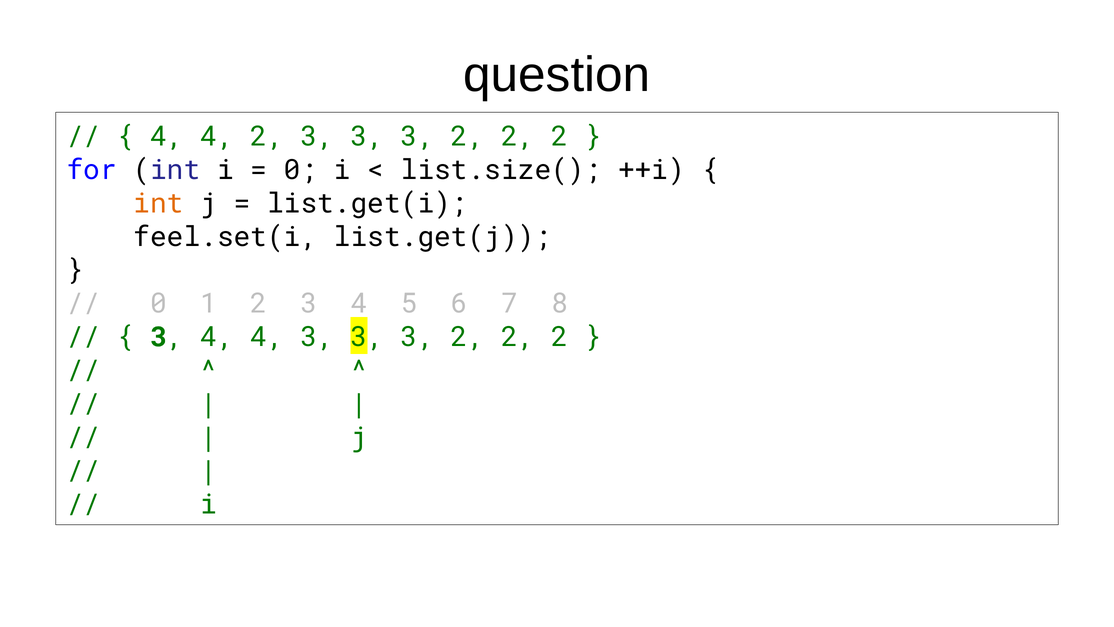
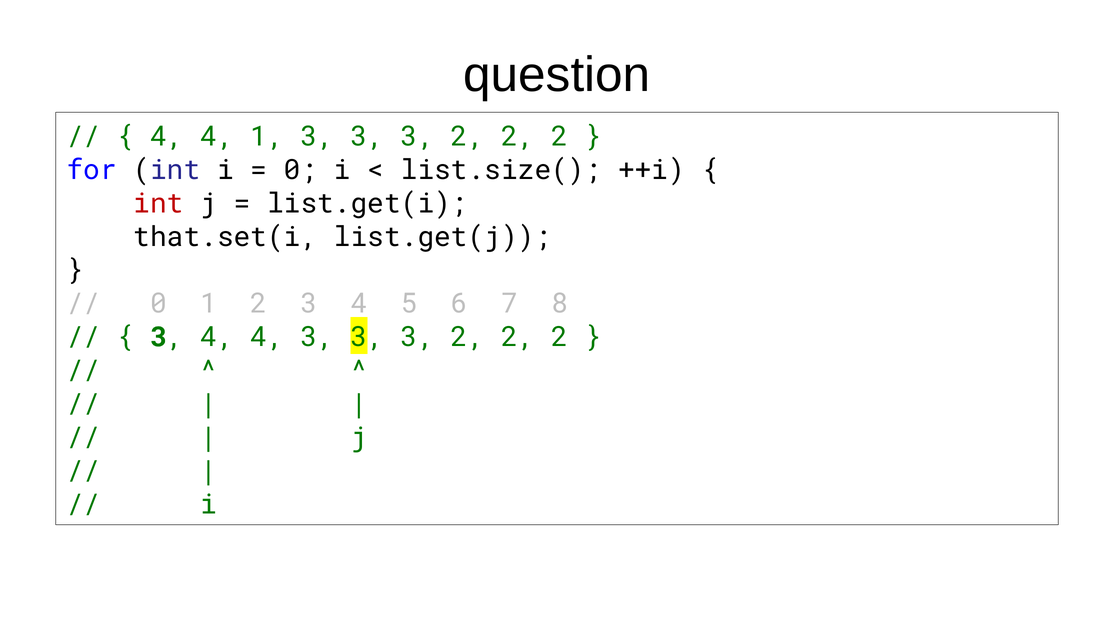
4 2: 2 -> 1 (267, 136)
int colour: orange -> red (159, 203)
feel.set(i: feel.set(i -> that.set(i (225, 237)
